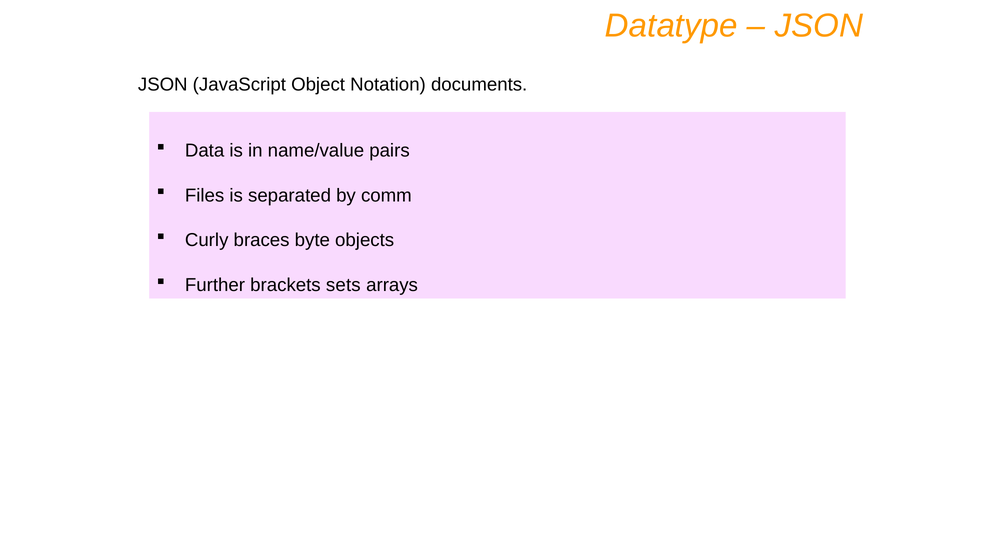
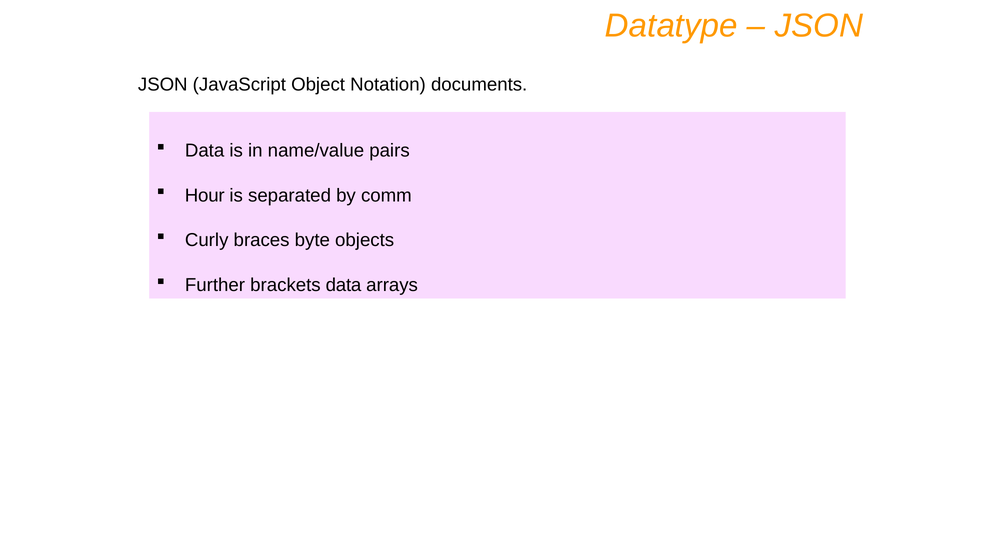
Files: Files -> Hour (205, 195)
brackets sets: sets -> data (344, 285)
